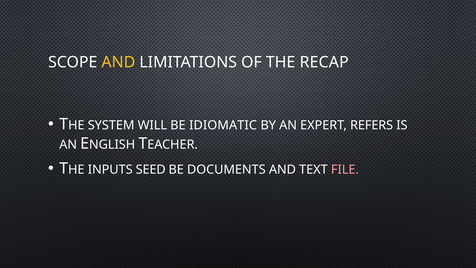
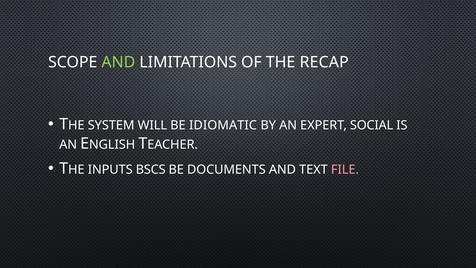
AND colour: yellow -> light green (118, 62)
REFERS: REFERS -> SOCIAL (372, 125)
SEED: SEED -> BSCS (151, 170)
